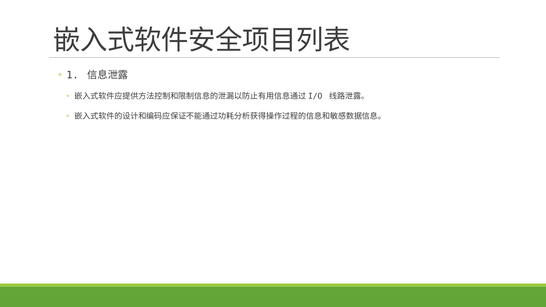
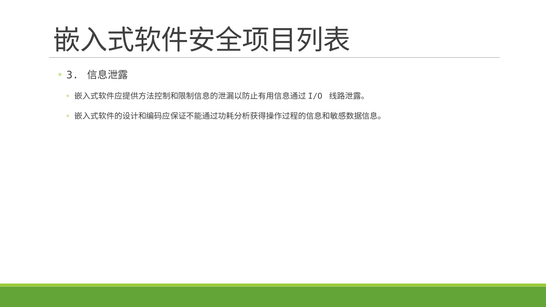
1: 1 -> 3 (72, 75)
